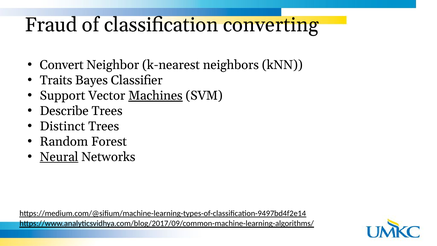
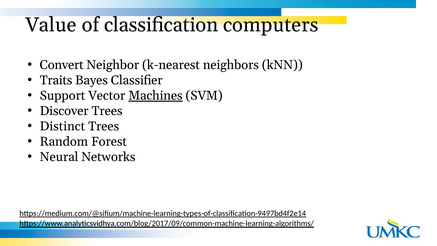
Fraud: Fraud -> Value (51, 25)
converting: converting -> computers (271, 25)
Describe: Describe -> Discover (64, 111)
Neural underline: present -> none (59, 157)
